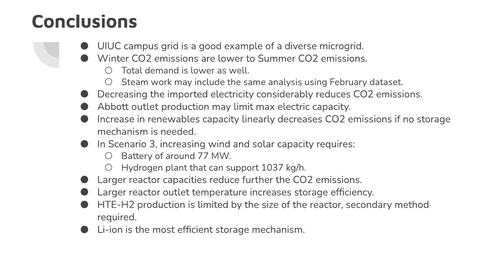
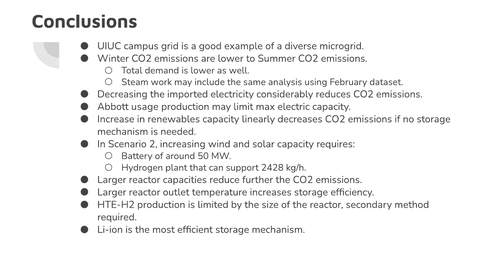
Abbott outlet: outlet -> usage (145, 106)
3: 3 -> 2 (153, 144)
77: 77 -> 50 (203, 156)
1037: 1037 -> 2428 (272, 167)
